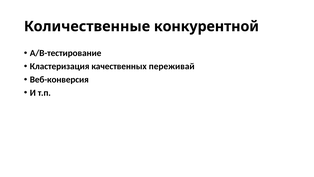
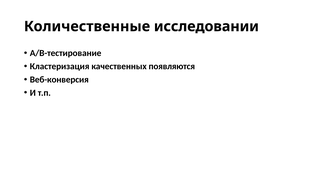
конкурентной: конкурентной -> исследовании (206, 26)
переживай: переживай -> появляются (172, 66)
